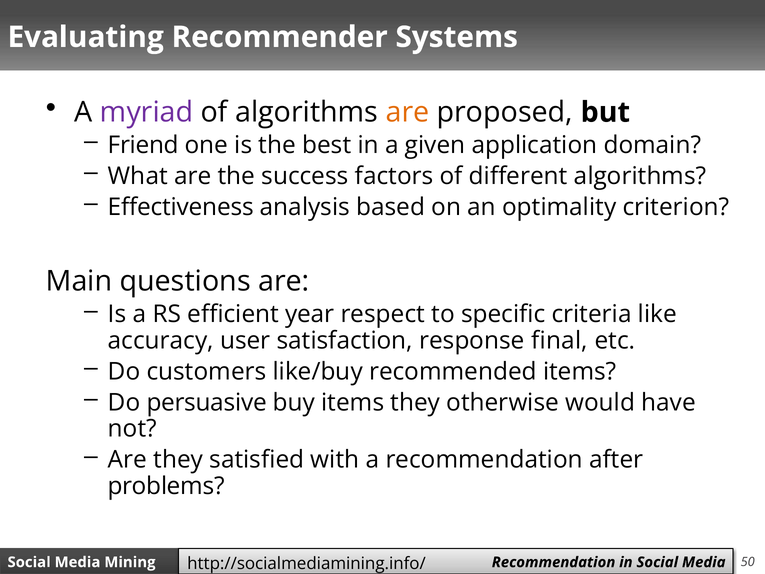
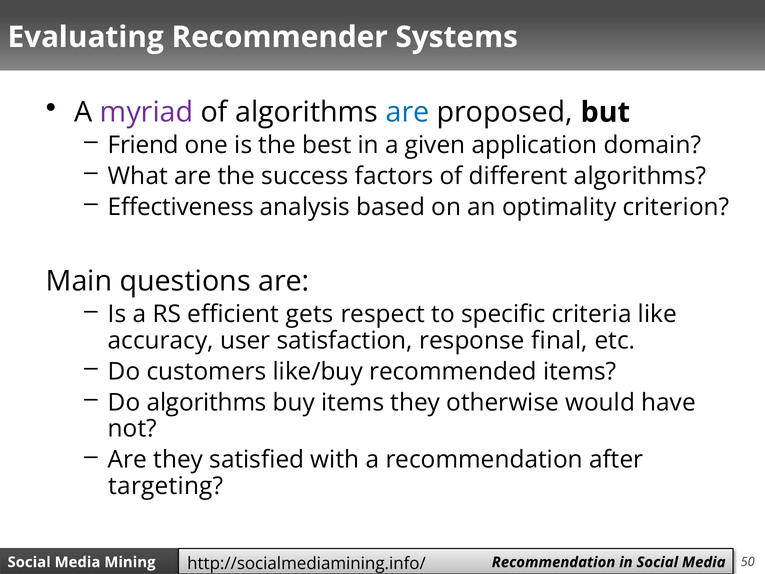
are colour: orange -> blue (407, 112)
year: year -> gets (310, 314)
Do persuasive: persuasive -> algorithms (207, 402)
problems: problems -> targeting (166, 486)
